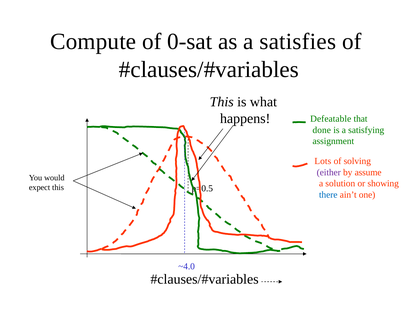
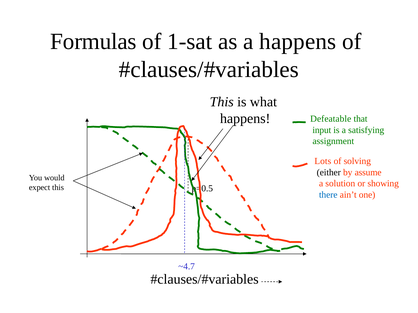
Compute: Compute -> Formulas (93, 42)
0-sat: 0-sat -> 1-sat (190, 42)
a satisfies: satisfies -> happens (298, 42)
done: done -> input (322, 130)
either colour: purple -> black (329, 173)
~4.0: ~4.0 -> ~4.7 (187, 267)
